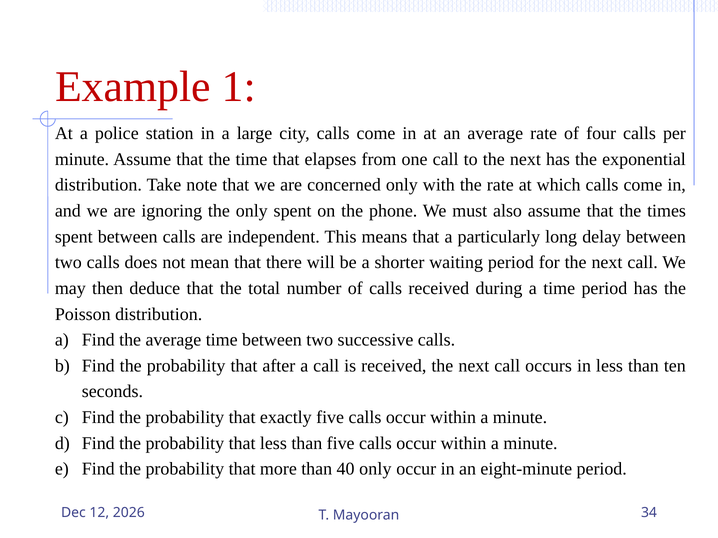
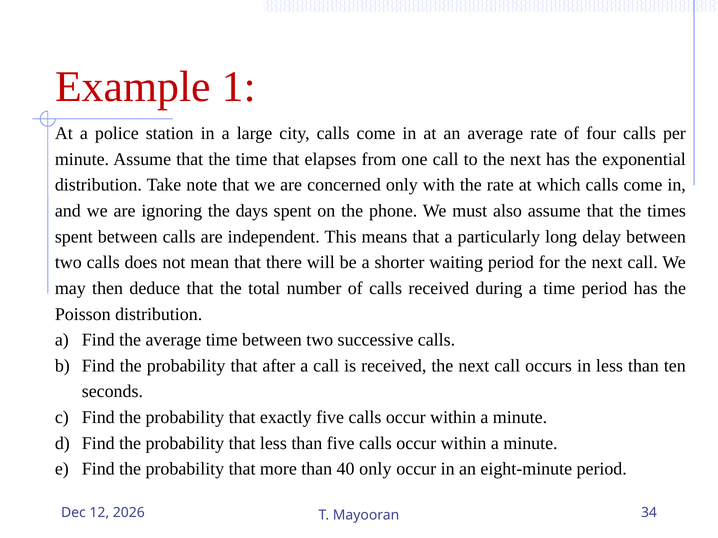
the only: only -> days (252, 211)
